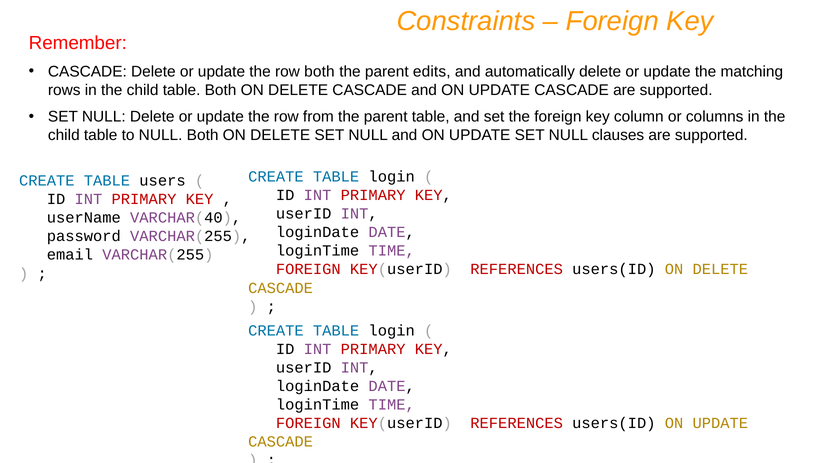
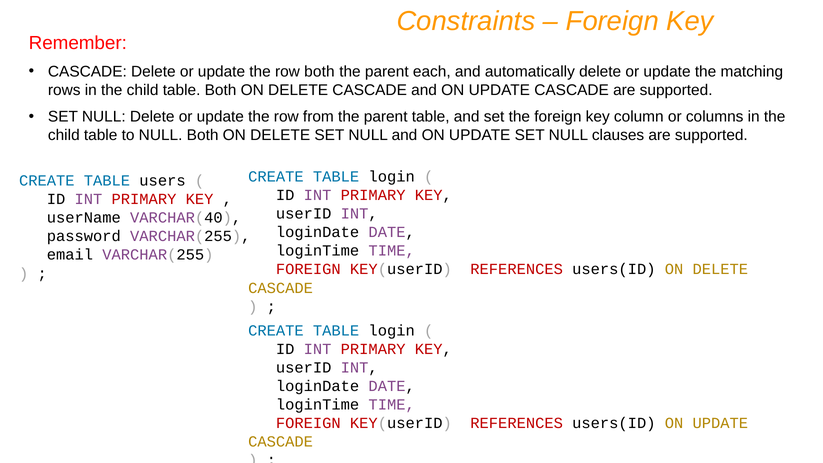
edits: edits -> each (432, 72)
